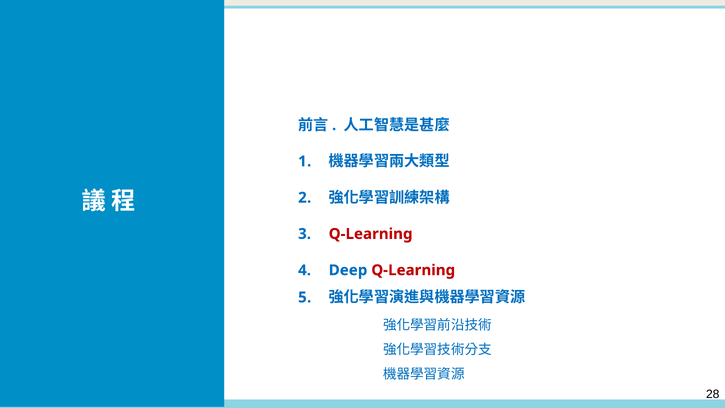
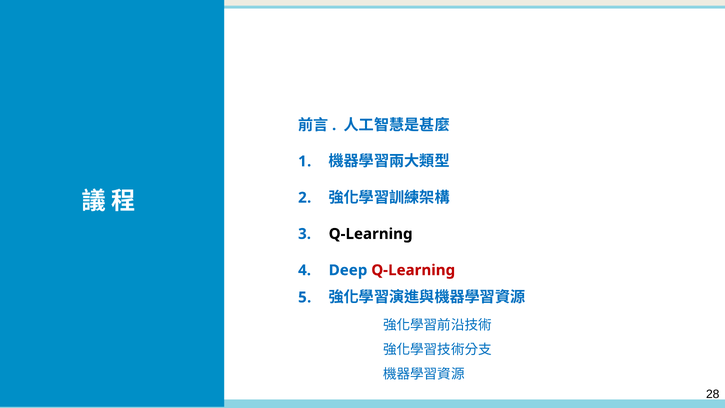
Q-Learning colour: red -> black (371, 234)
